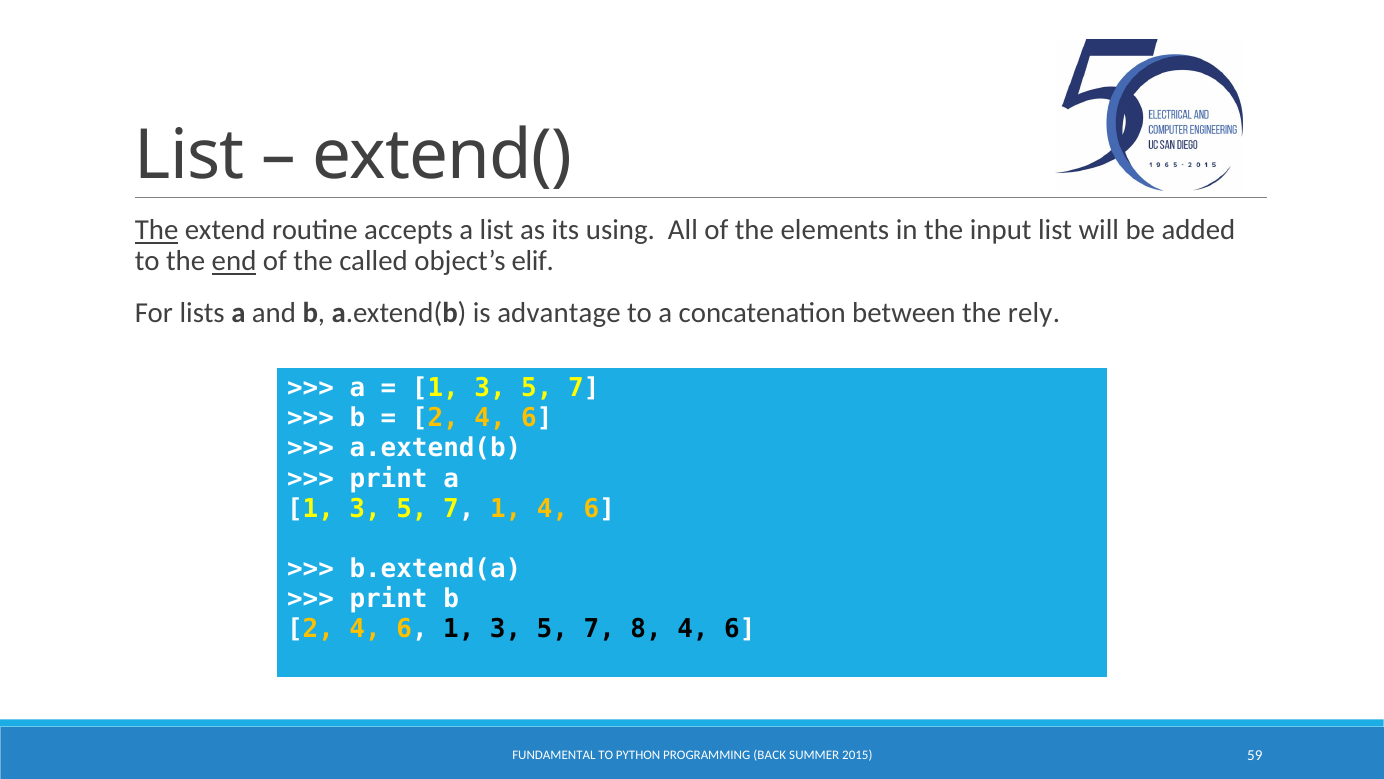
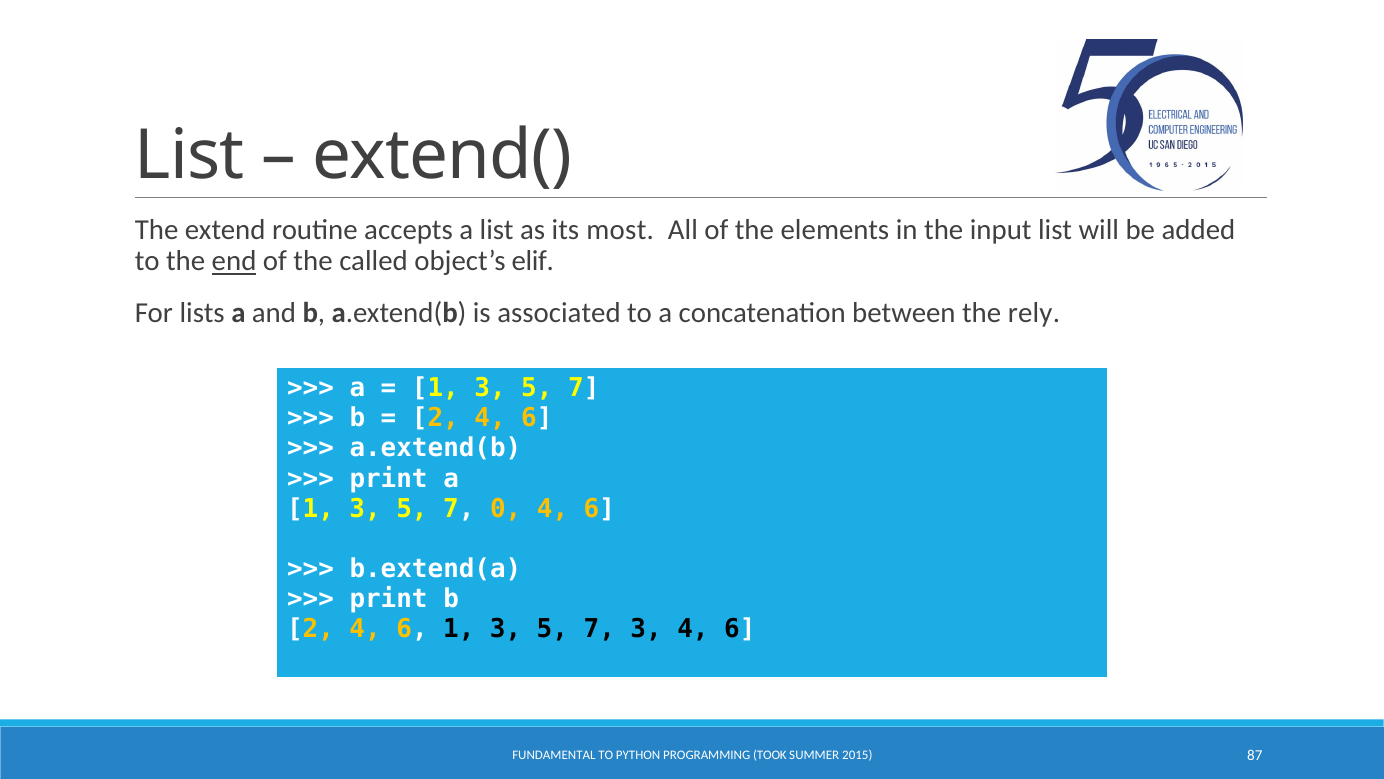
The underline: present -> none (157, 230)
using: using -> most (620, 230)
advantage: advantage -> associated (559, 313)
7 1: 1 -> 0 (506, 508)
7 8: 8 -> 3 (646, 629)
BACK: BACK -> TOOK (770, 755)
59: 59 -> 87 (1255, 755)
